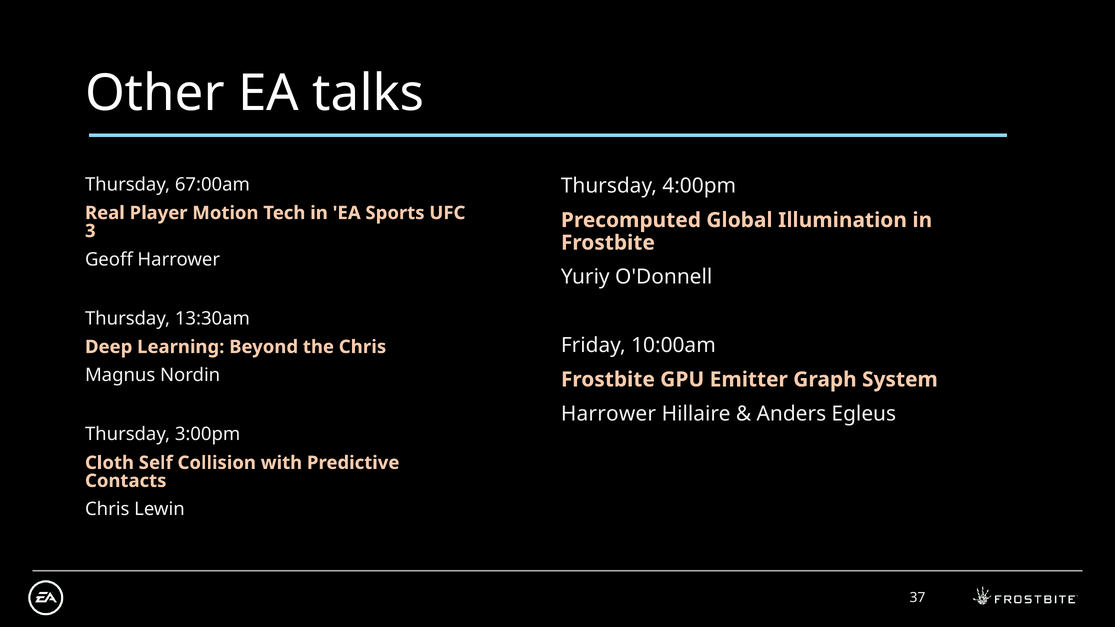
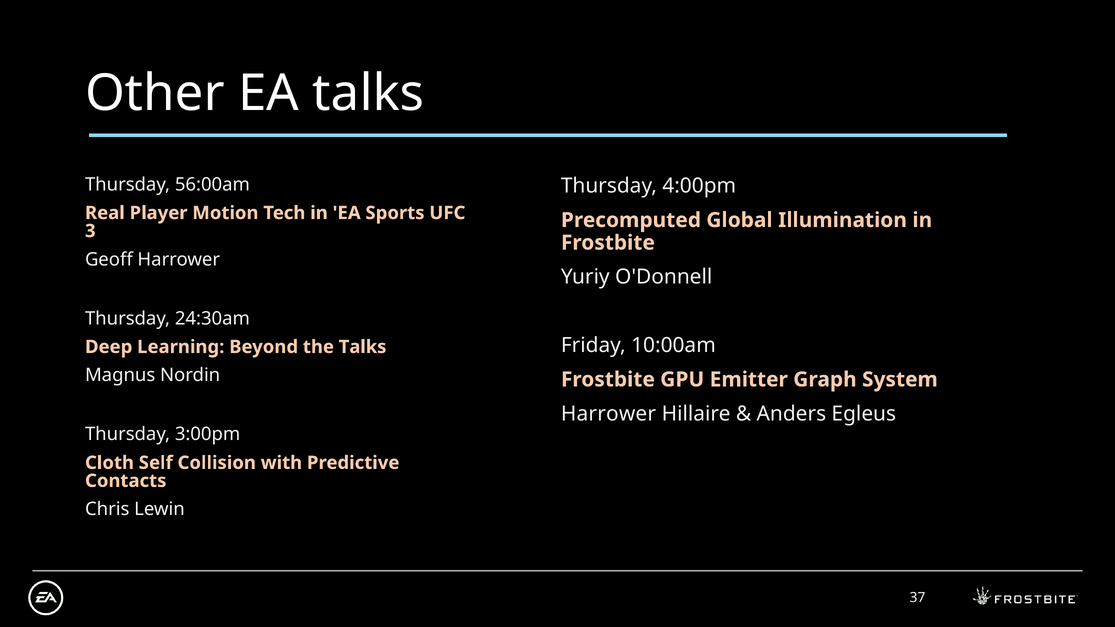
67:00am: 67:00am -> 56:00am (212, 185)
13:30am: 13:30am -> 24:30am (212, 319)
the Chris: Chris -> Talks (363, 347)
